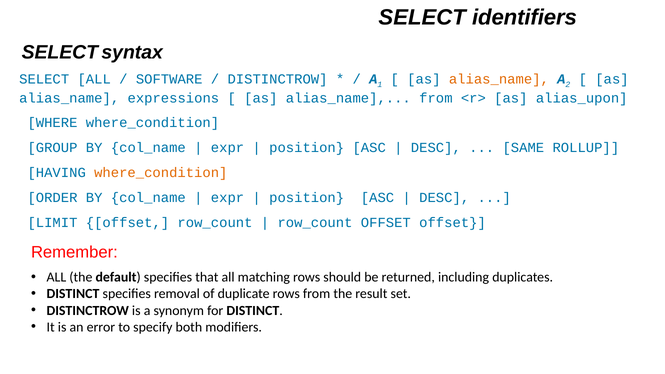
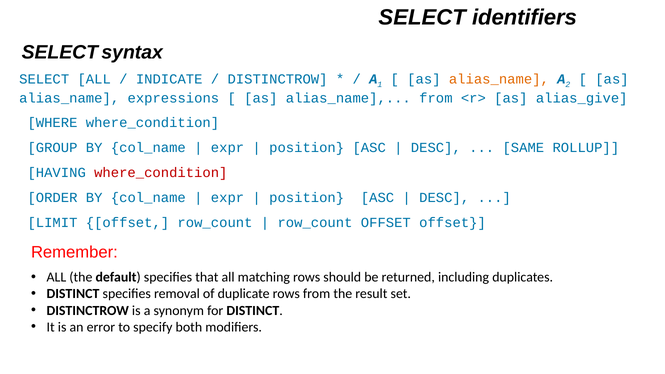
SOFTWARE: SOFTWARE -> INDICATE (169, 79)
alias_upon: alias_upon -> alias_give (582, 98)
where_condition colour: orange -> red (161, 173)
